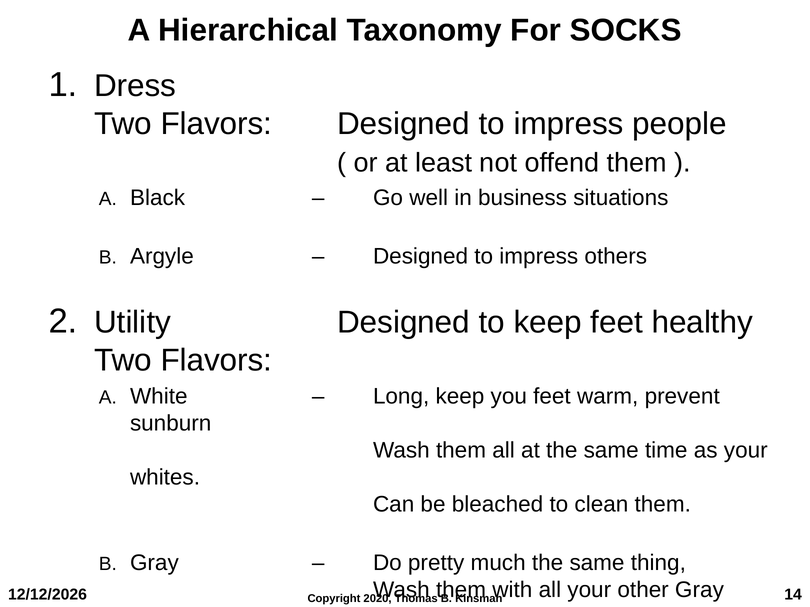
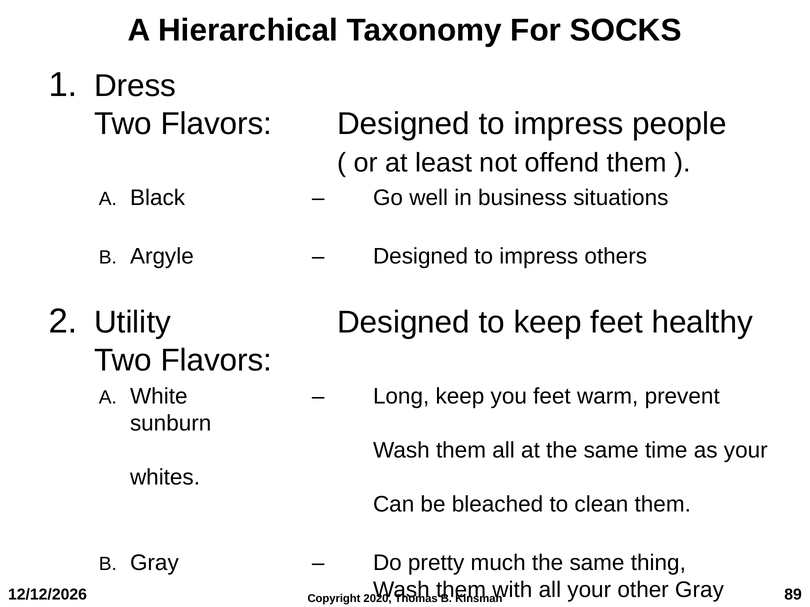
14: 14 -> 89 (793, 595)
